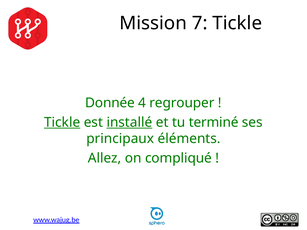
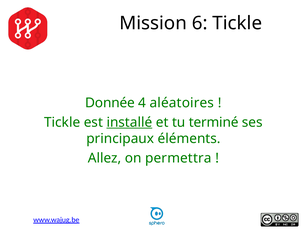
7: 7 -> 6 (200, 23)
regrouper: regrouper -> aléatoires (182, 103)
Tickle underline: present -> none (62, 122)
compliqué: compliqué -> permettra (178, 158)
